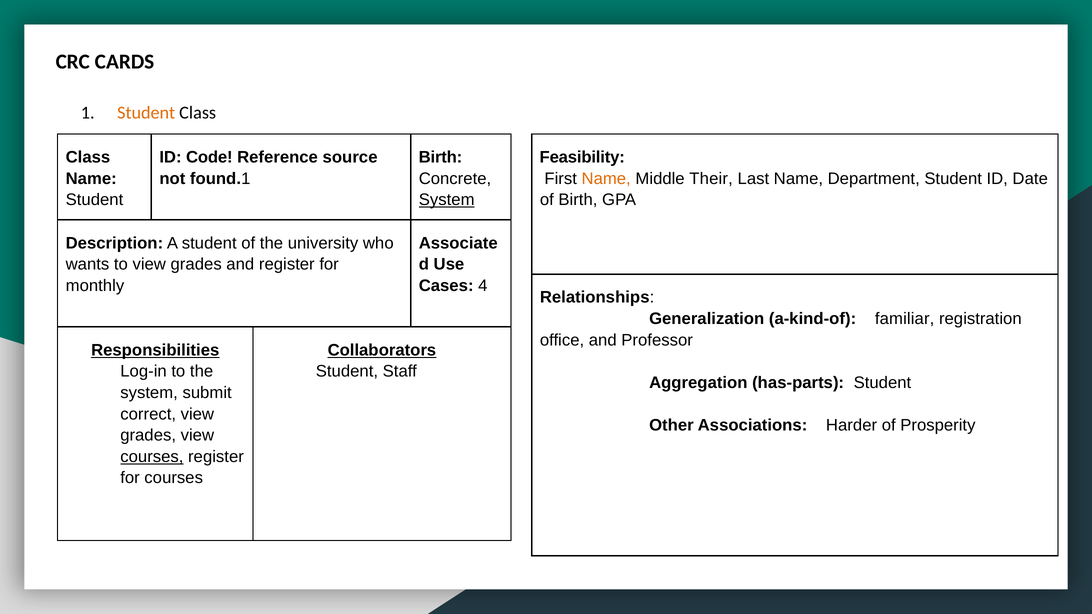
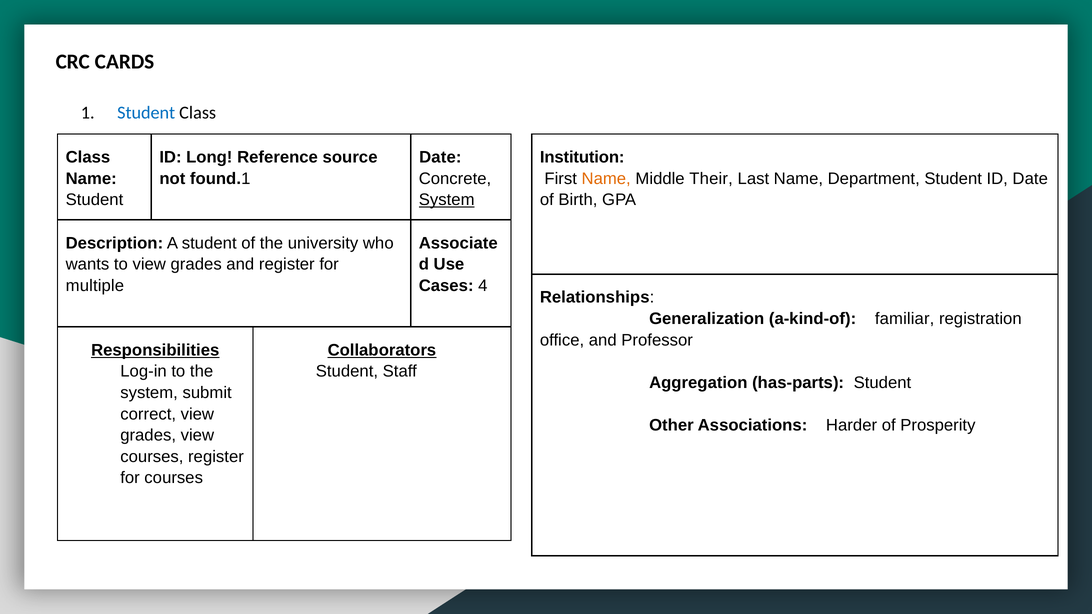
Student colour: orange -> blue (146, 113)
Code: Code -> Long (209, 157)
Birth: Birth -> Date (440, 157)
Feasibility: Feasibility -> Institution (582, 157)
monthly: monthly -> multiple (95, 286)
courses underline: present -> none (152, 457)
